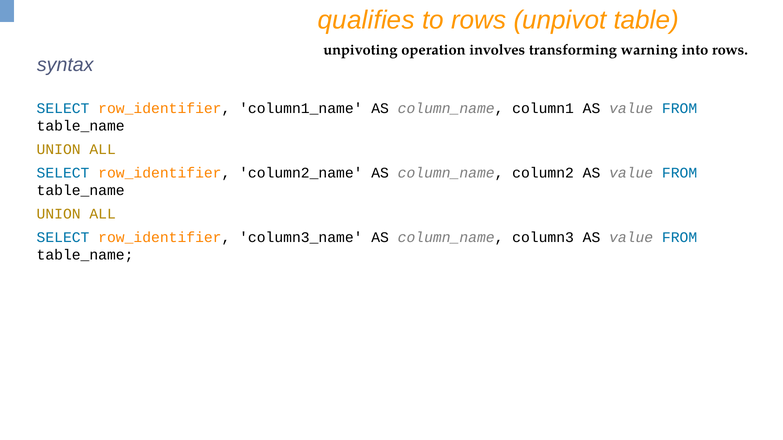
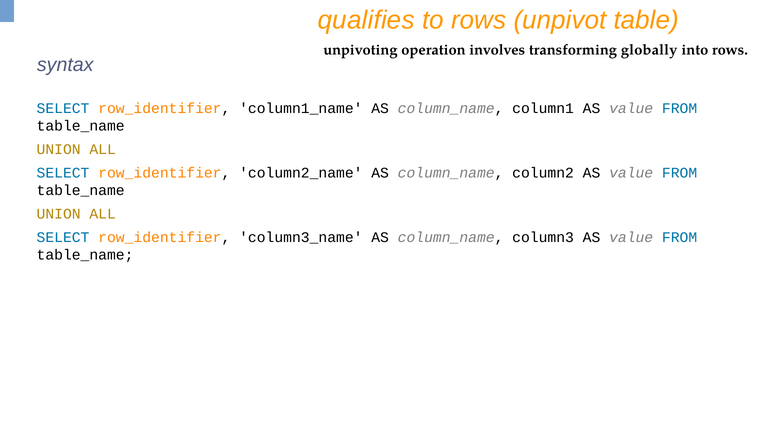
warning: warning -> globally (649, 50)
